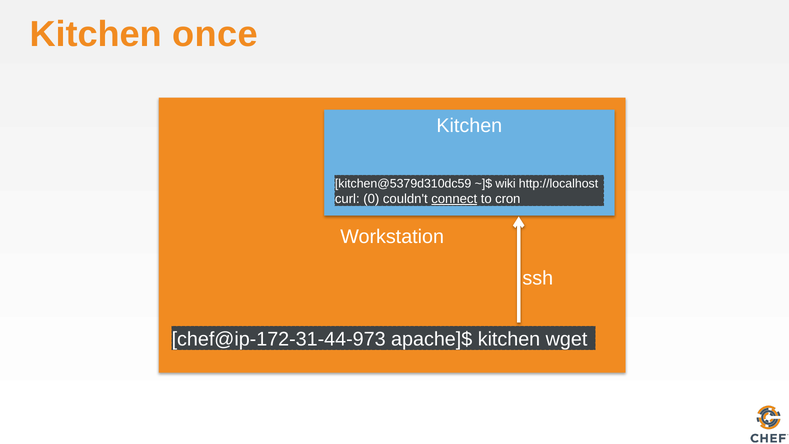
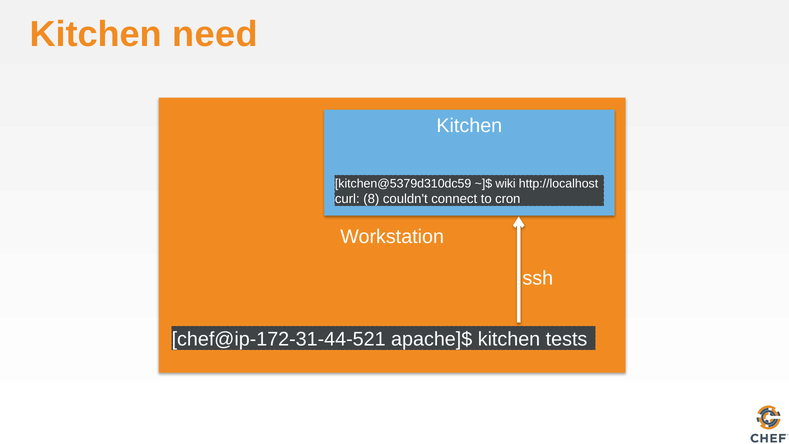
once: once -> need (215, 34)
0: 0 -> 8 (371, 199)
connect underline: present -> none (454, 199)
chef@ip-172-31-44-973: chef@ip-172-31-44-973 -> chef@ip-172-31-44-521 (279, 339)
wget: wget -> tests (567, 339)
